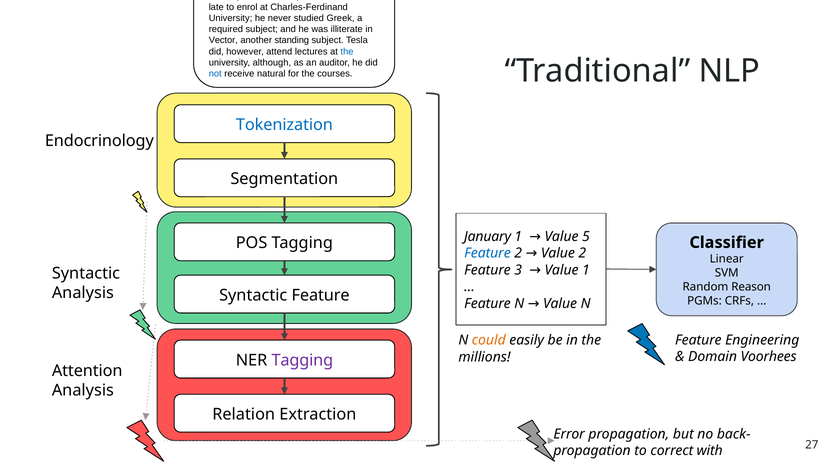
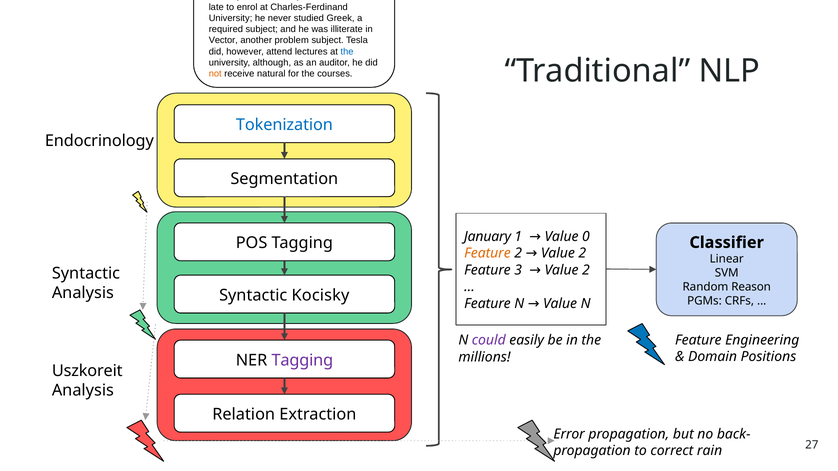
standing: standing -> problem (292, 40)
not colour: blue -> orange (215, 74)
5: 5 -> 0 (586, 237)
Feature colour: blue -> orange (487, 253)
3 Value 1: 1 -> 2 (586, 270)
Syntactic Feature: Feature -> Kocisky (320, 295)
could colour: orange -> purple (489, 341)
Voorhees: Voorhees -> Positions (768, 357)
Attention: Attention -> Uszkoreit (87, 371)
with: with -> rain (710, 451)
